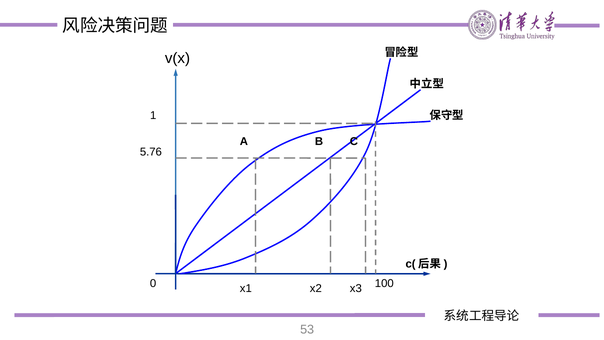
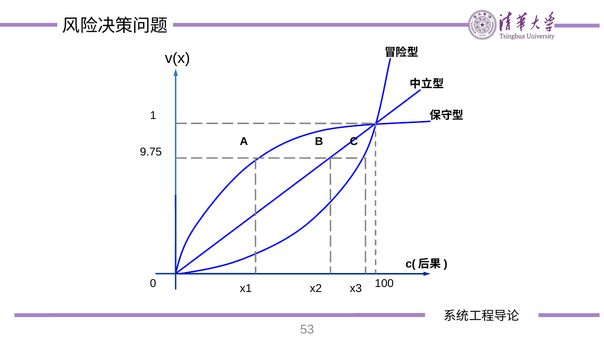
5.76: 5.76 -> 9.75 (151, 152)
